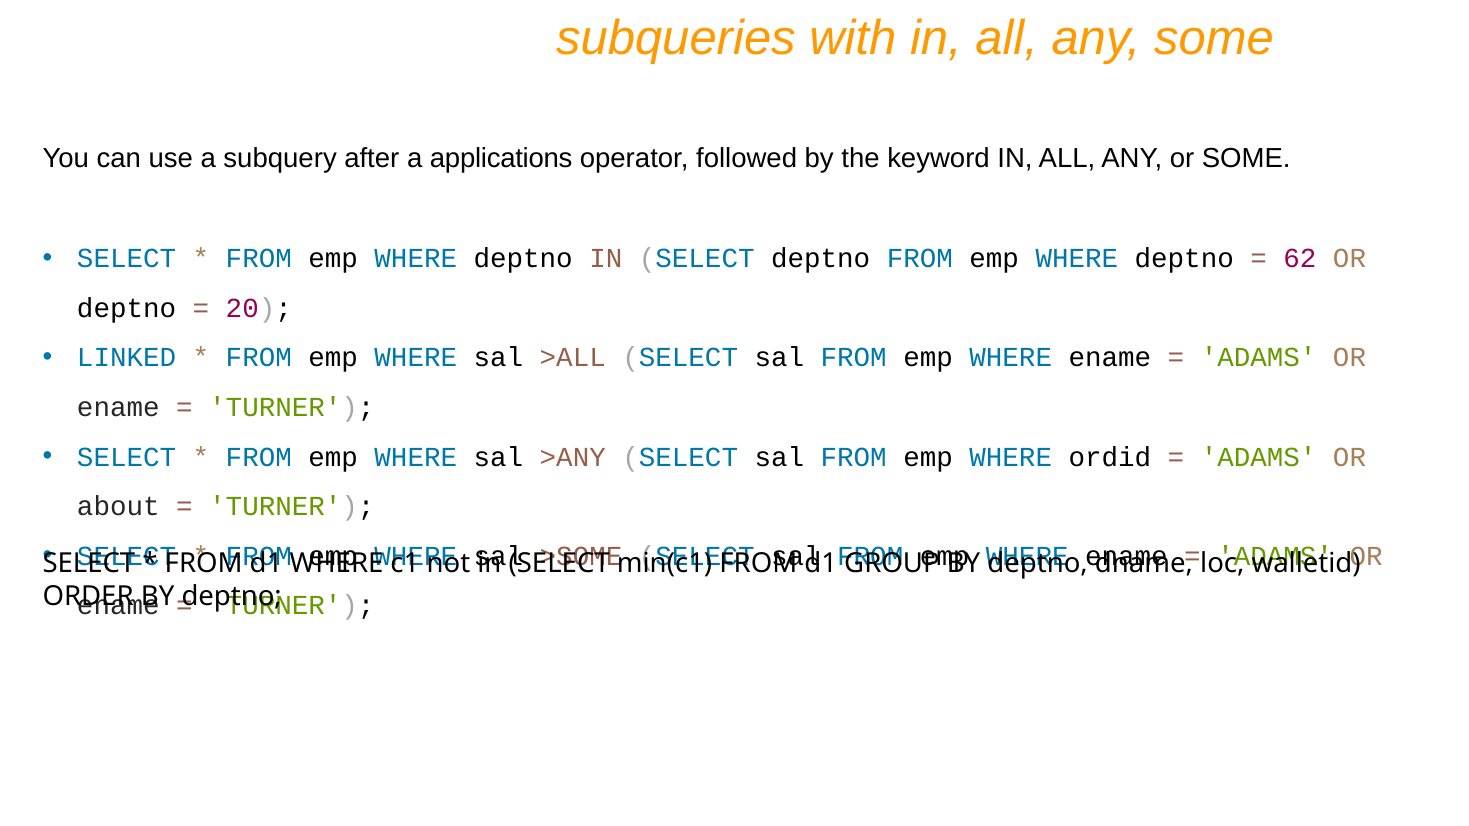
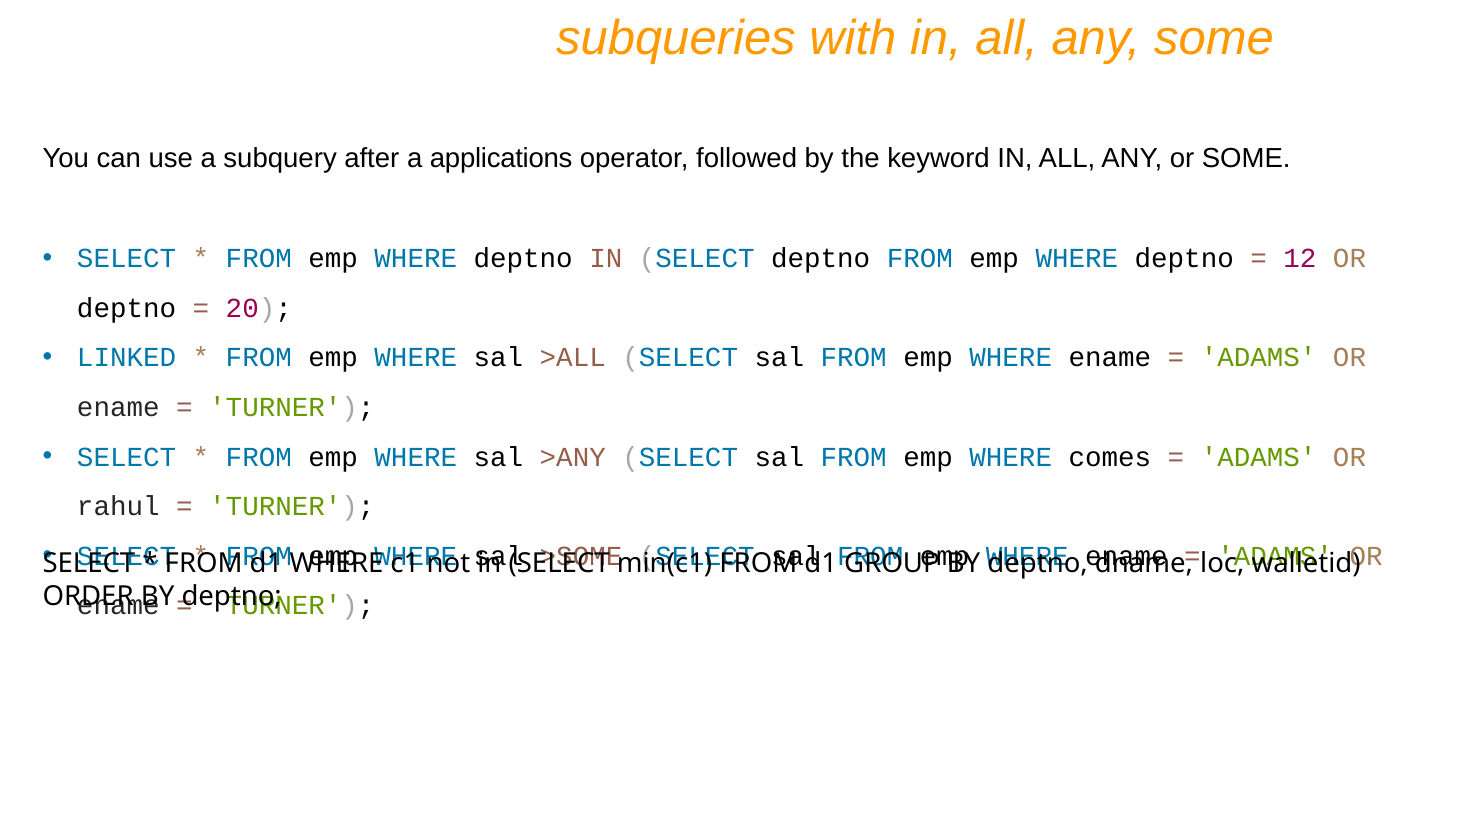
62: 62 -> 12 (1300, 259)
ordid: ordid -> comes (1110, 457)
about: about -> rahul (118, 507)
